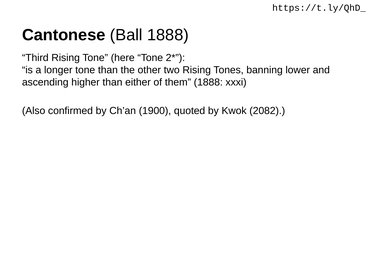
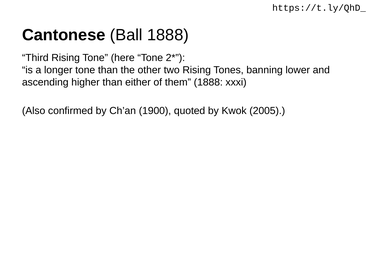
2082: 2082 -> 2005 (267, 111)
